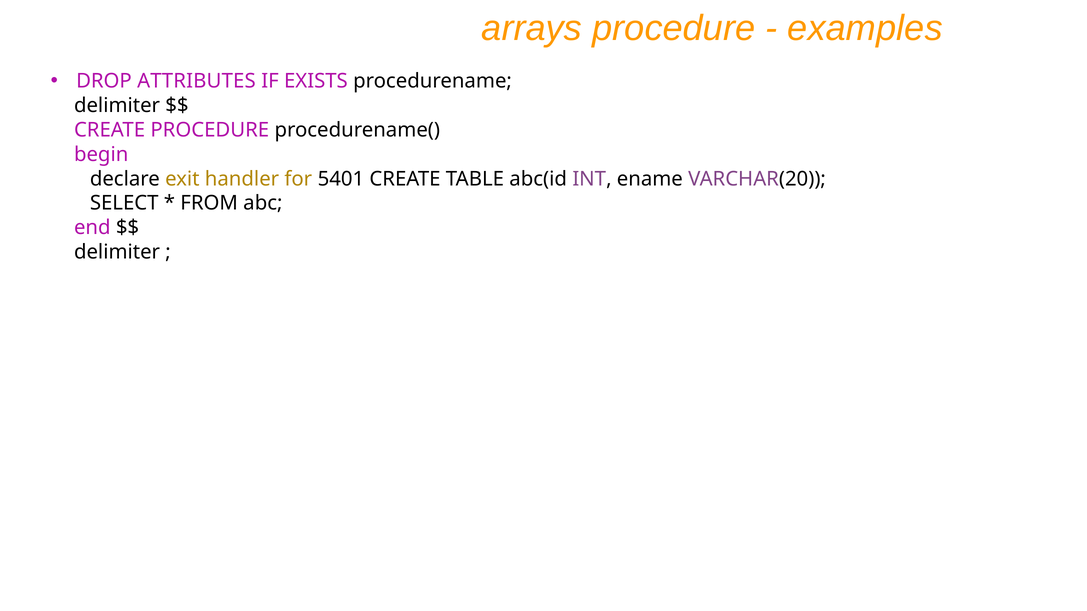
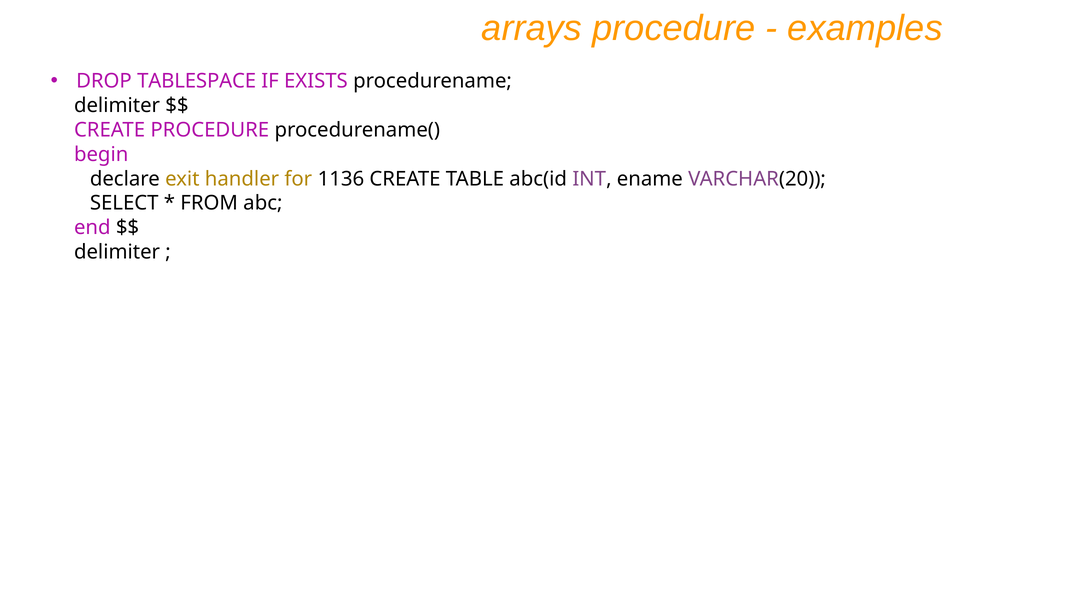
ATTRIBUTES: ATTRIBUTES -> TABLESPACE (197, 81)
5401: 5401 -> 1136 (341, 179)
